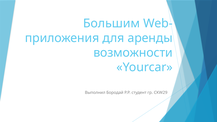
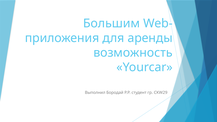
возможности: возможности -> возможность (133, 53)
